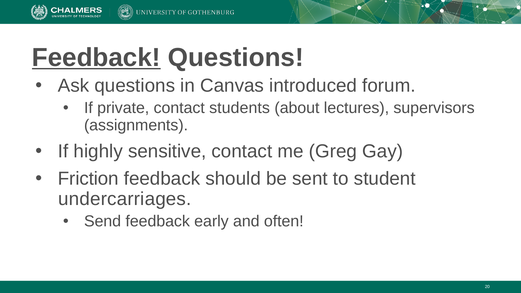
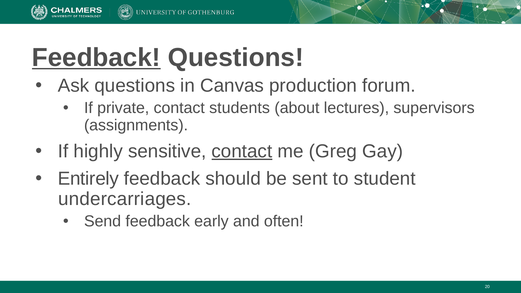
introduced: introduced -> production (313, 86)
contact underline: none -> present (242, 151)
Friction: Friction -> Entirely (88, 179)
